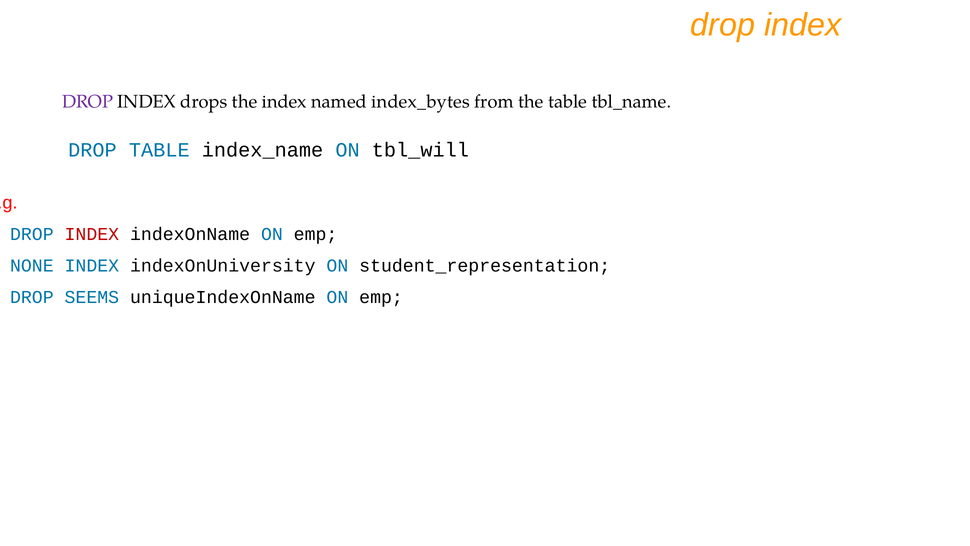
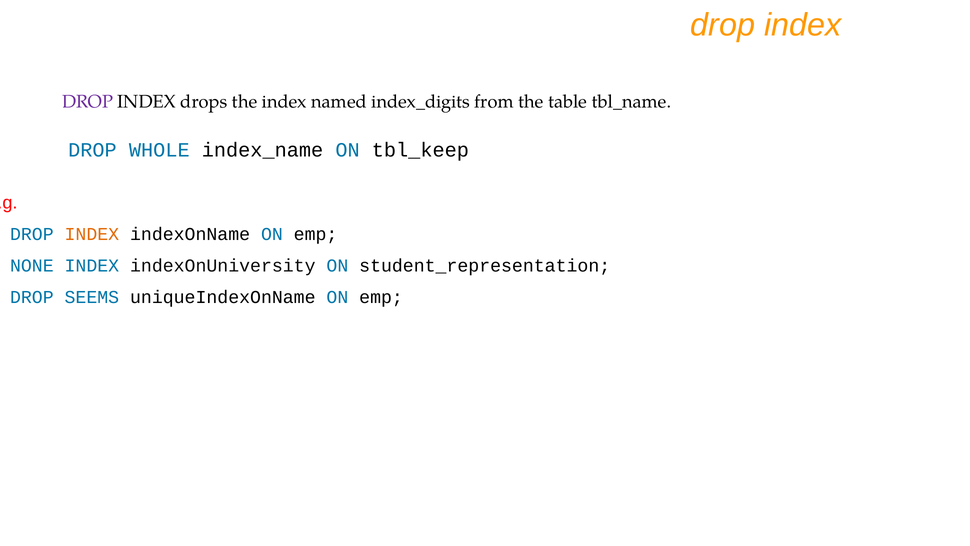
index_bytes: index_bytes -> index_digits (421, 102)
DROP TABLE: TABLE -> WHOLE (159, 150)
tbl_will: tbl_will -> tbl_keep (420, 150)
INDEX colour: red -> orange (92, 234)
